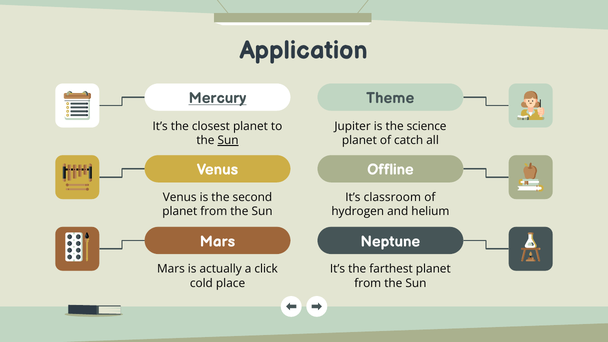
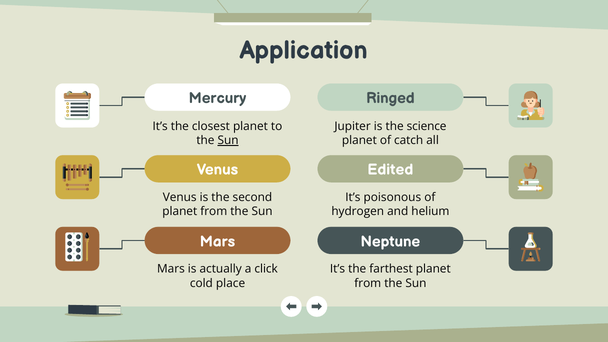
Mercury underline: present -> none (218, 98)
Theme: Theme -> Ringed (390, 98)
Offline: Offline -> Edited (390, 170)
classroom: classroom -> poisonous (392, 197)
